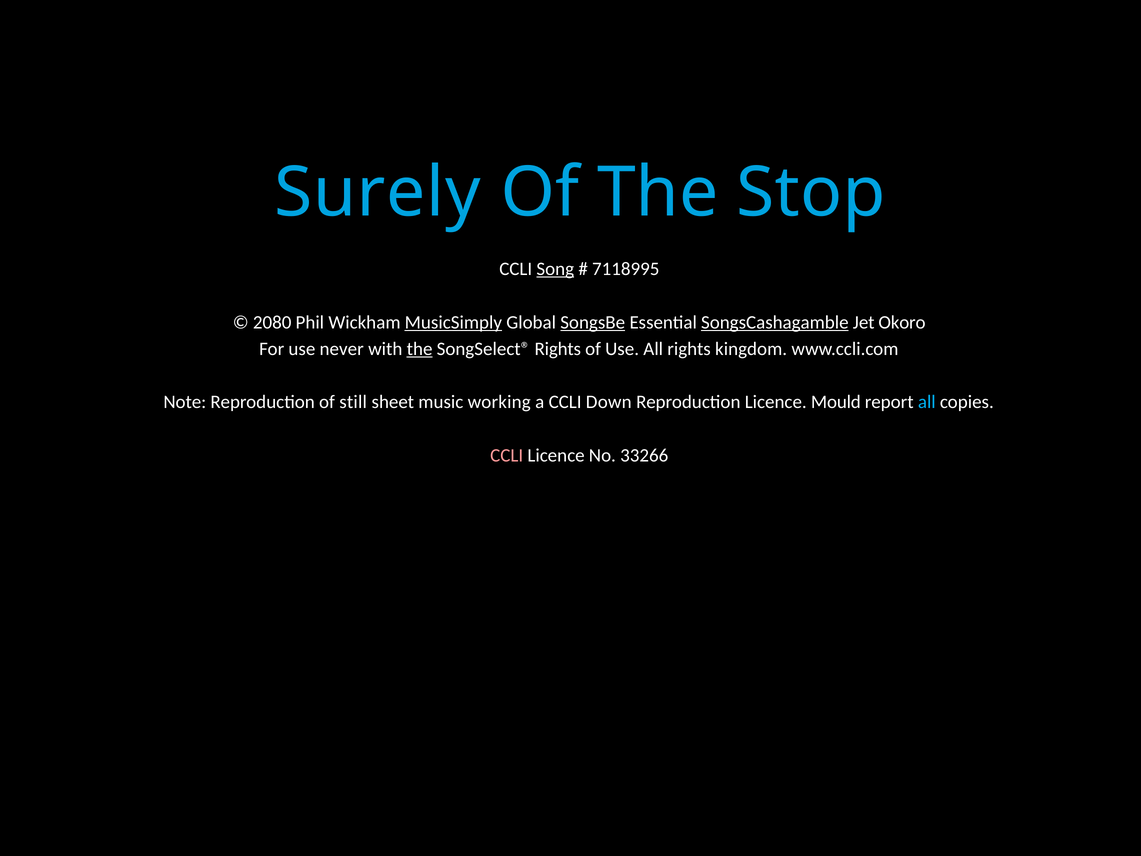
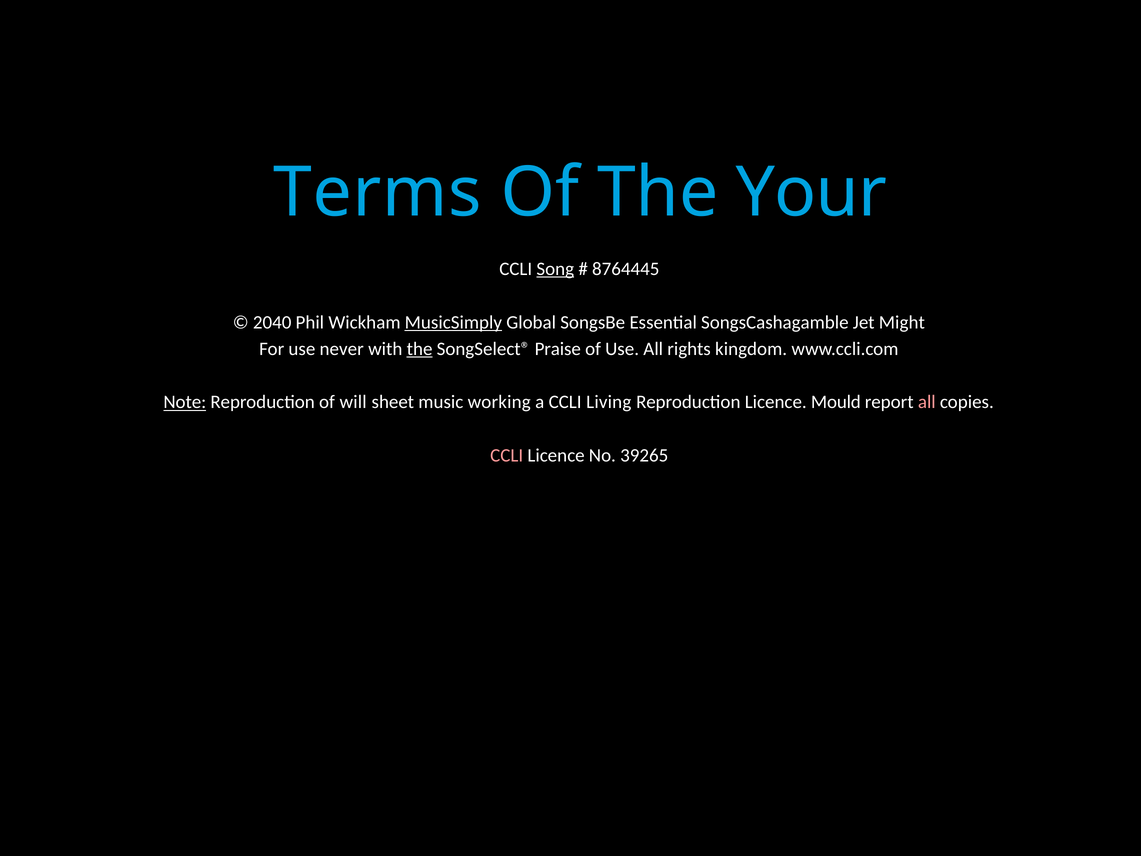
Surely: Surely -> Terms (377, 193)
Stop: Stop -> Your (811, 193)
7118995: 7118995 -> 8764445 (626, 269)
2080: 2080 -> 2040 (272, 322)
SongsBe underline: present -> none (593, 322)
SongsCashagamble underline: present -> none (775, 322)
Okoro: Okoro -> Might (902, 322)
SongSelect® Rights: Rights -> Praise (558, 349)
Note underline: none -> present (185, 402)
still: still -> will (353, 402)
Down: Down -> Living (609, 402)
all colour: light blue -> pink (927, 402)
33266: 33266 -> 39265 (644, 455)
